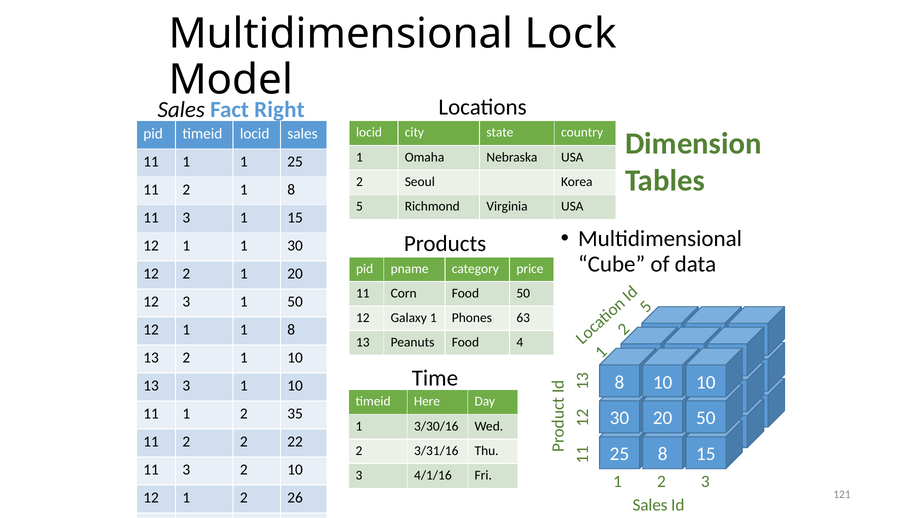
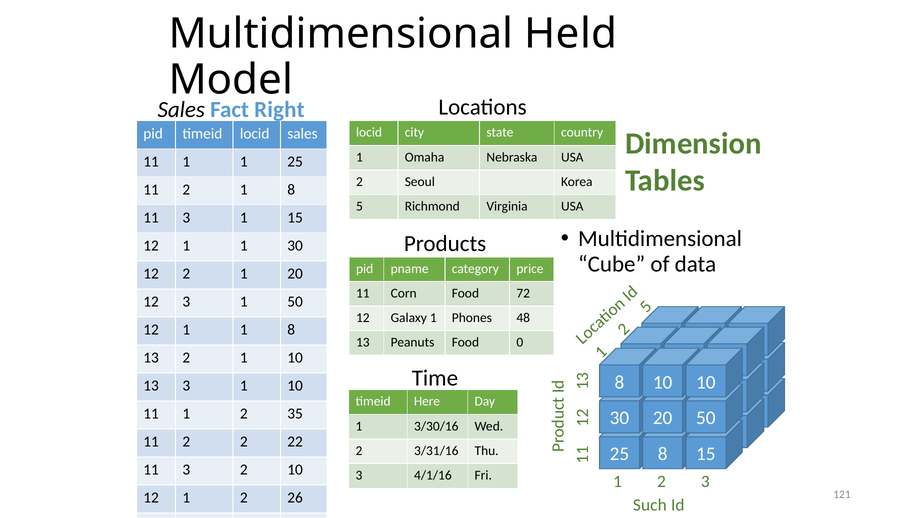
Lock: Lock -> Held (571, 34)
Food 50: 50 -> 72 (523, 293)
63: 63 -> 48 (523, 318)
4: 4 -> 0 (520, 342)
Sales: Sales -> Such (650, 505)
